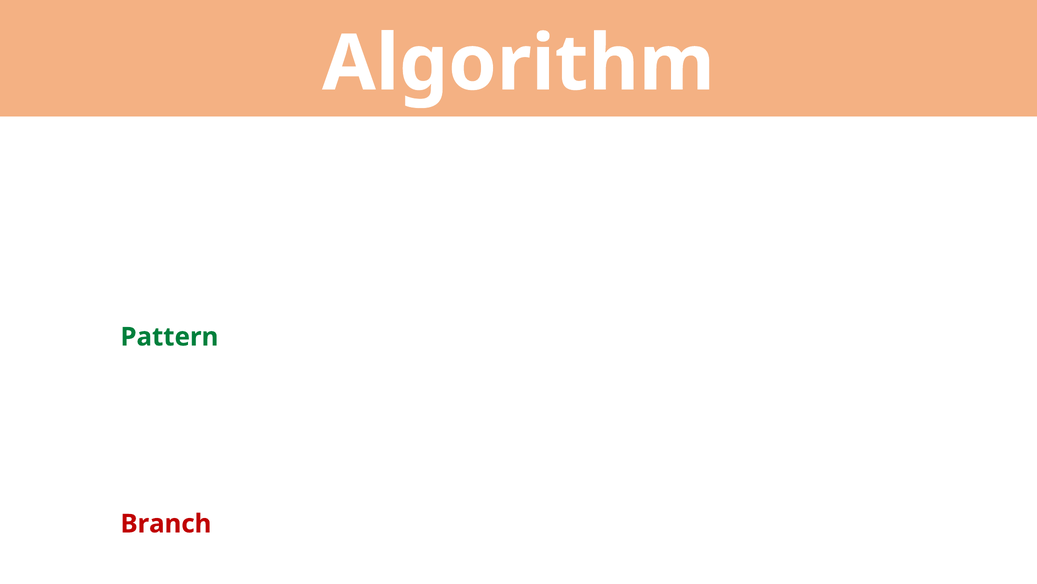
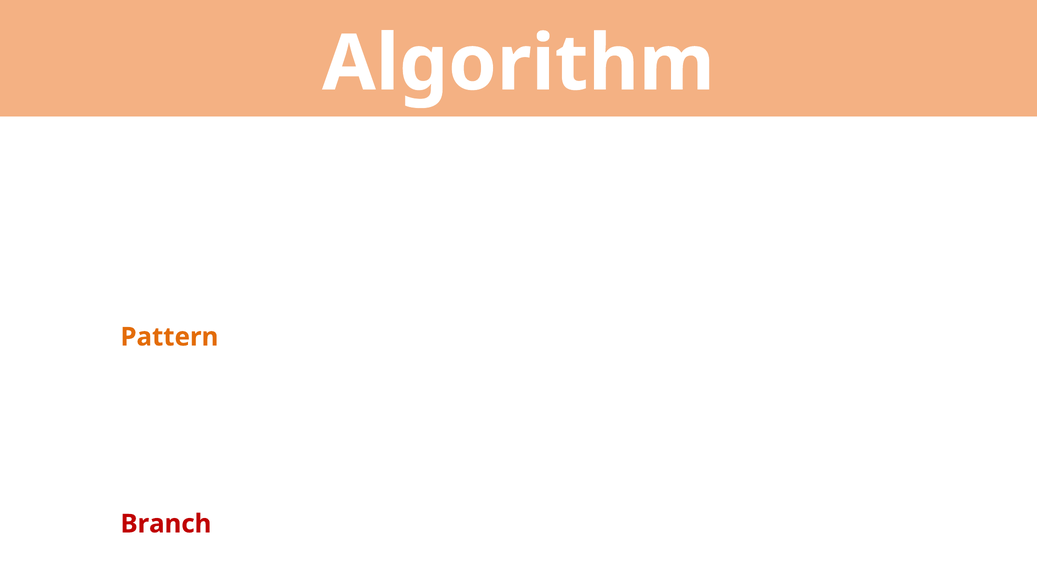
Pattern colour: green -> orange (169, 337)
